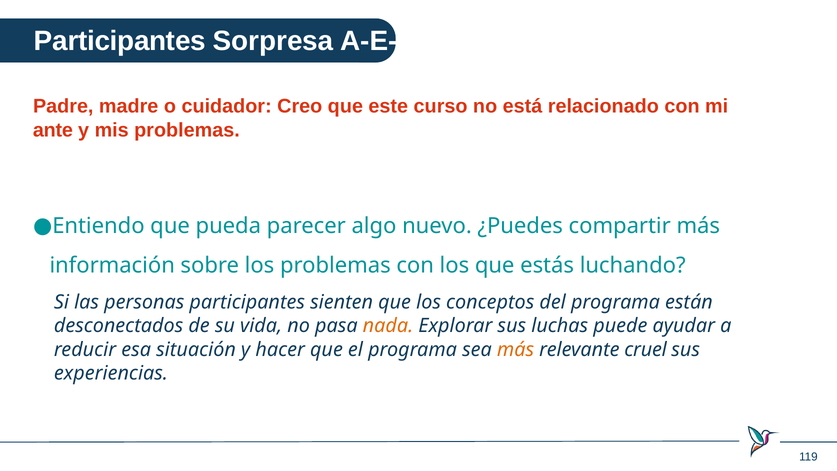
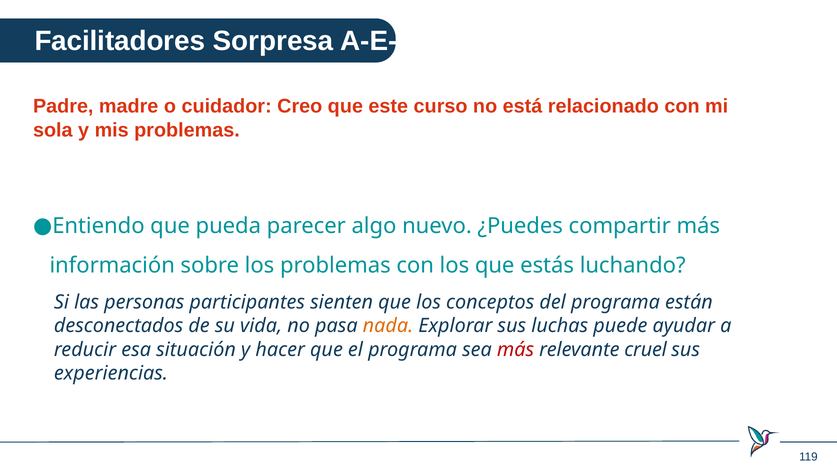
Participantes: Participantes -> Facilitadores (120, 41)
ante: ante -> sola (53, 130)
más colour: orange -> red (516, 350)
